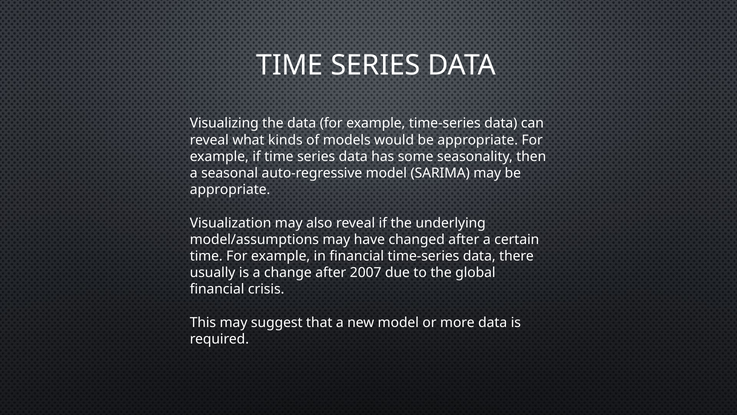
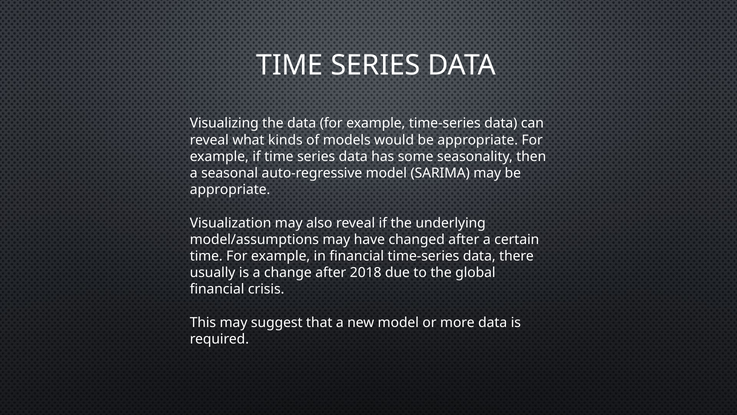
2007: 2007 -> 2018 (366, 272)
